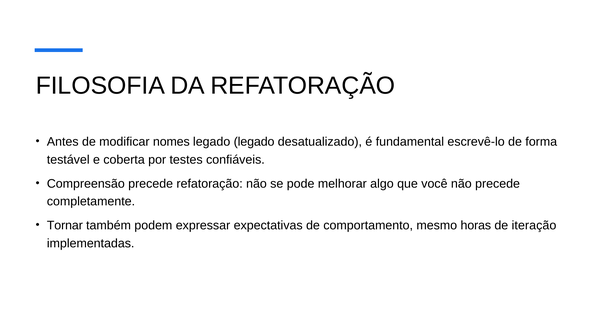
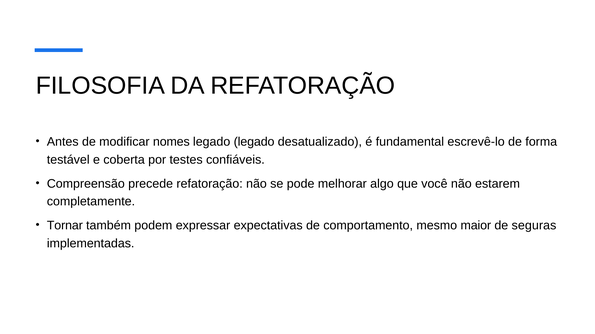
não precede: precede -> estarem (498, 184)
horas: horas -> maior (476, 226)
iteração: iteração -> seguras (534, 226)
